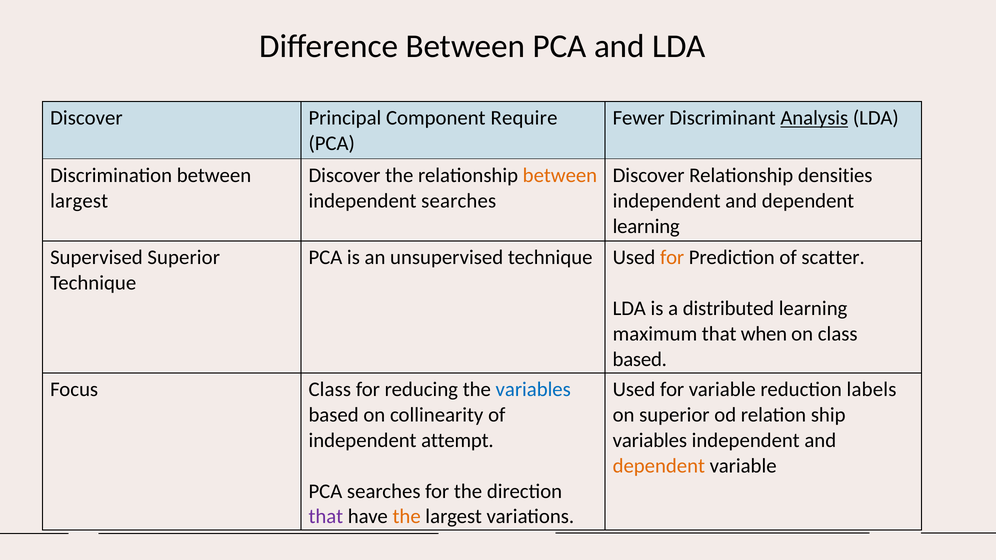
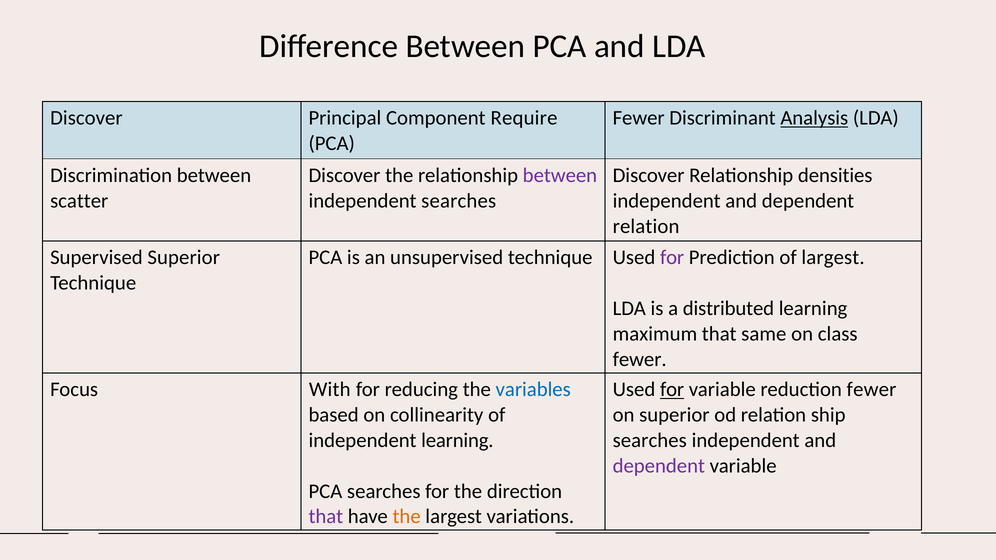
between colour: orange -> purple (560, 175)
largest: largest -> scatter (79, 201)
learning: learning -> relation (646, 226)
for colour: orange -> purple (672, 258)
of scatter: scatter -> largest (833, 258)
when: when -> same (764, 334)
based: based -> fewer (640, 359)
Focus Class: Class -> With (330, 390)
for underline: none -> present (672, 390)
reduction labels: labels -> fewer (872, 390)
independent attempt: attempt -> learning (457, 441)
variables: variables -> searches (650, 441)
dependent colour: orange -> purple (659, 466)
